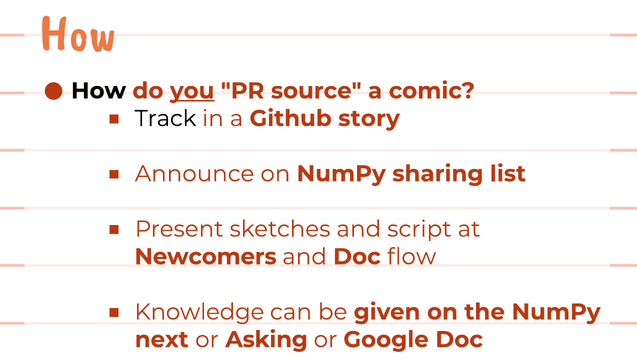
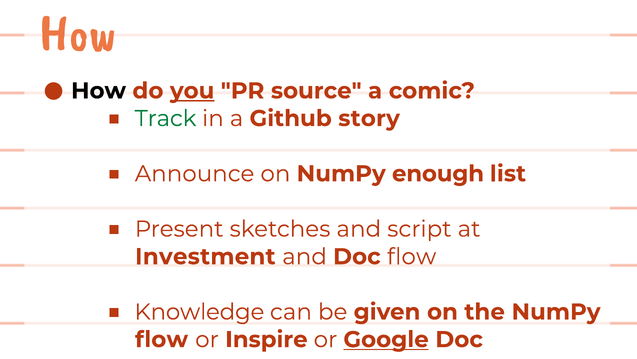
Track colour: black -> green (166, 118)
sharing: sharing -> enough (438, 173)
Newcomers: Newcomers -> Investment (205, 256)
next: next -> flow (162, 339)
Asking: Asking -> Inspire (266, 339)
Google underline: none -> present (386, 339)
